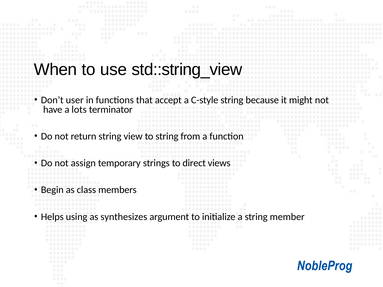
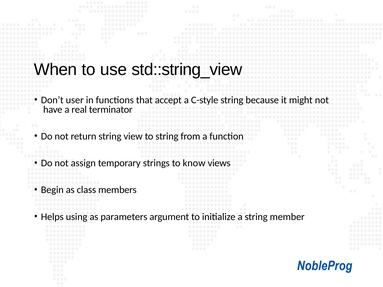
lots: lots -> real (79, 110)
direct: direct -> know (194, 163)
synthesizes: synthesizes -> parameters (124, 217)
